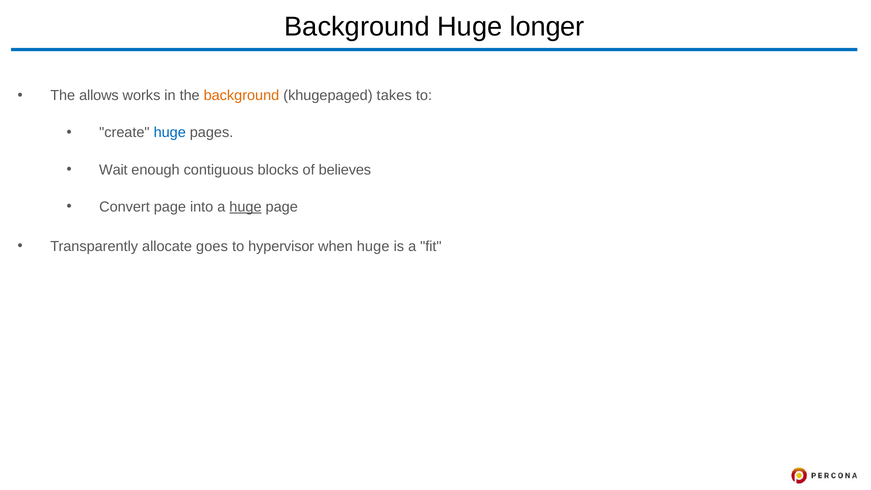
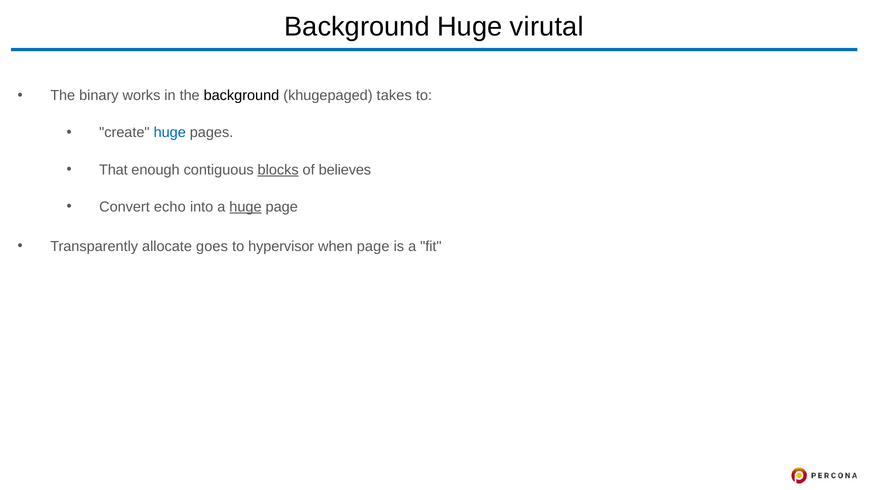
longer: longer -> virutal (547, 27)
allows: allows -> binary (99, 96)
background colour: orange -> black (241, 96)
Wait: Wait -> That (113, 170)
blocks underline: none -> present (278, 170)
Convert page: page -> echo (170, 207)
when huge: huge -> page (373, 246)
